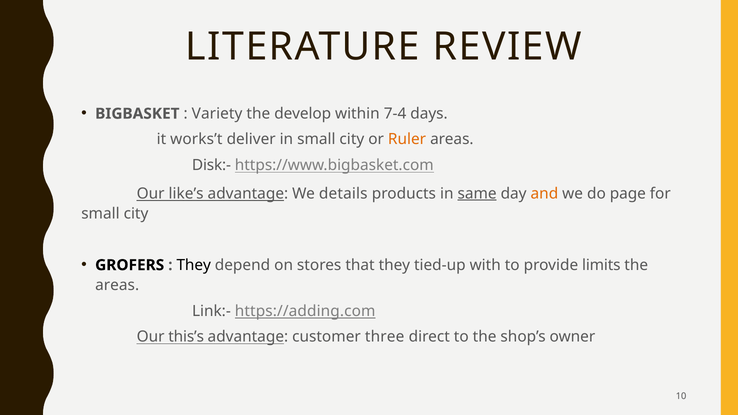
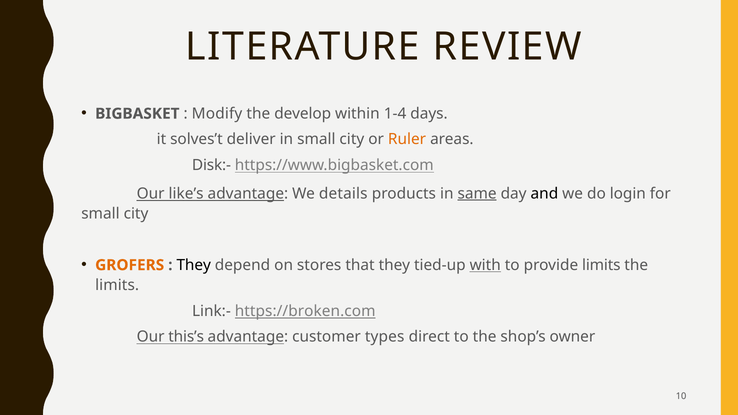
Variety: Variety -> Modify (217, 114)
7-4: 7-4 -> 1-4 (395, 114)
works’t: works’t -> solves’t (196, 139)
and colour: orange -> black (544, 194)
page: page -> login (628, 194)
GROFERS colour: black -> orange (130, 265)
with underline: none -> present (485, 265)
areas: areas -> limits (117, 285)
https://adding.com: https://adding.com -> https://broken.com (305, 311)
three: three -> types (385, 337)
